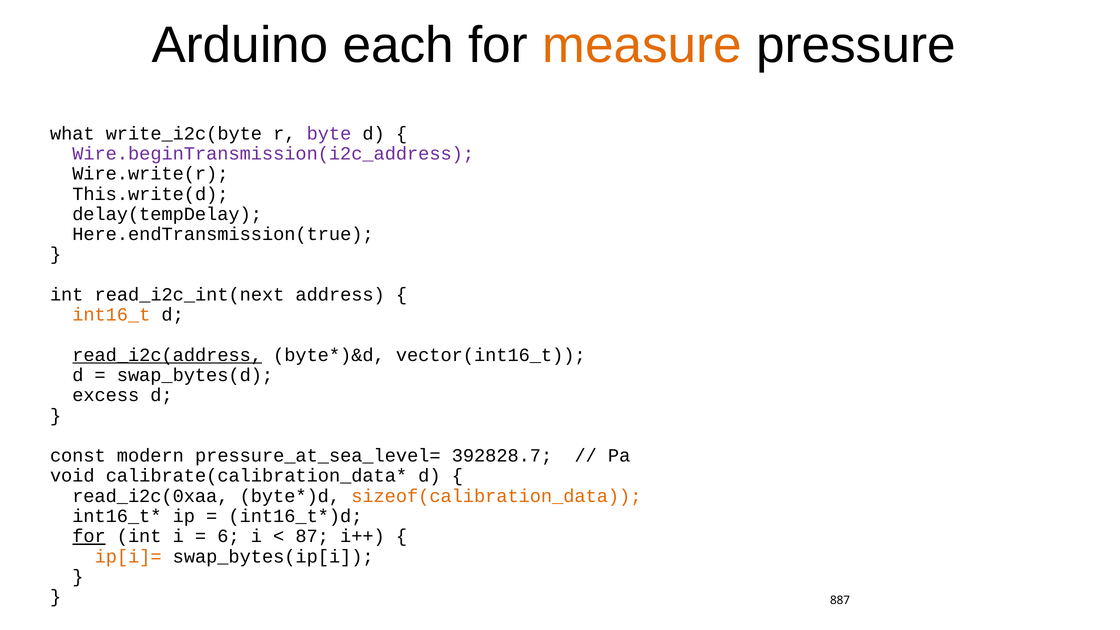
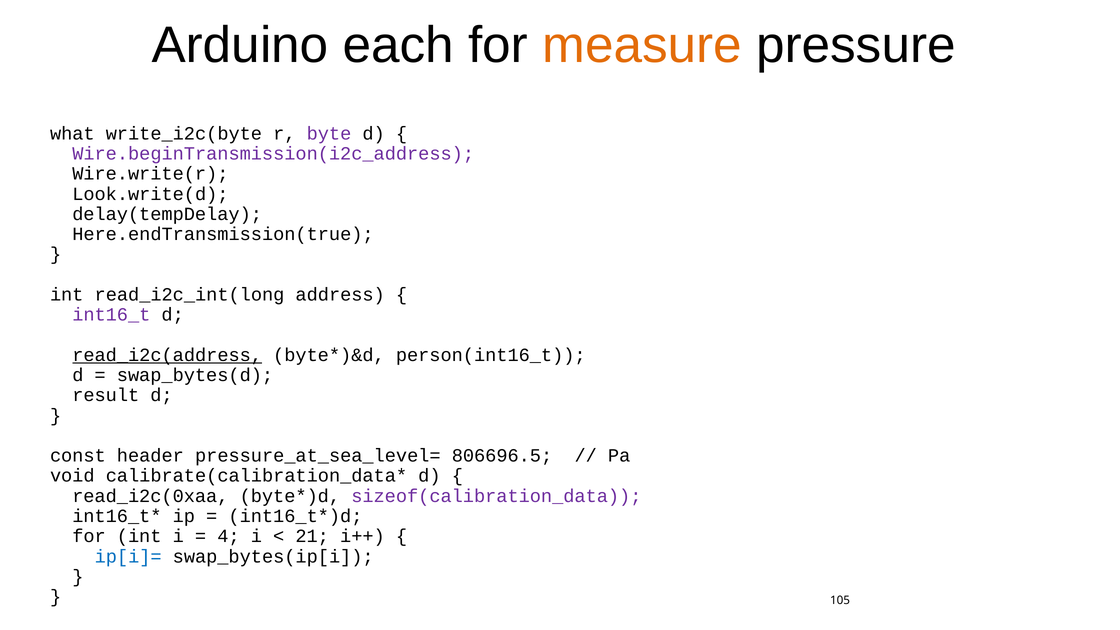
This.write(d: This.write(d -> Look.write(d (150, 194)
read_i2c_int(next: read_i2c_int(next -> read_i2c_int(long (190, 295)
int16_t colour: orange -> purple (111, 315)
vector(int16_t: vector(int16_t -> person(int16_t (491, 355)
excess: excess -> result (106, 395)
modern: modern -> header (150, 456)
392828.7: 392828.7 -> 806696.5 (502, 456)
sizeof(calibration_data colour: orange -> purple (496, 496)
for underline: present -> none (89, 536)
6: 6 -> 4 (228, 536)
87: 87 -> 21 (312, 536)
ip[i]= colour: orange -> blue (128, 556)
887: 887 -> 105 (840, 601)
